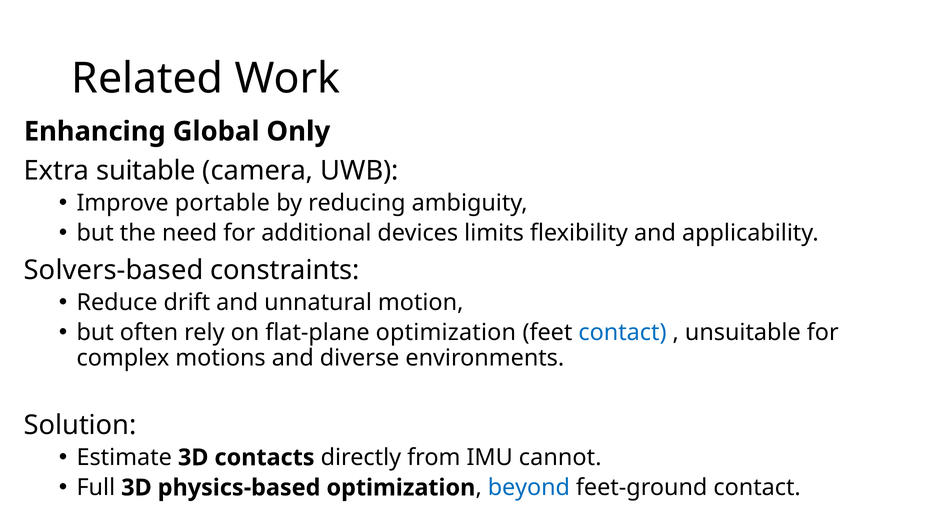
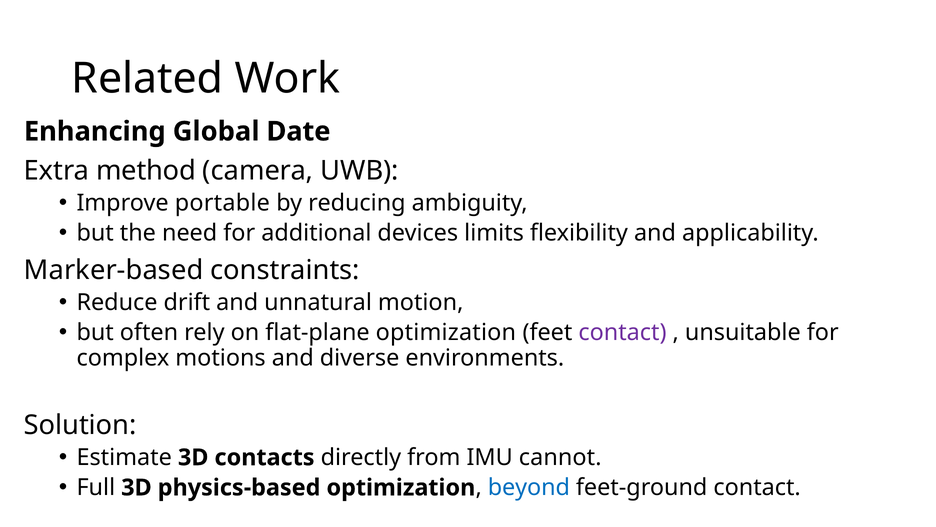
Only: Only -> Date (298, 131)
suitable: suitable -> method (146, 171)
Solvers-based: Solvers-based -> Marker-based (114, 270)
contact colour: blue -> purple (622, 332)
